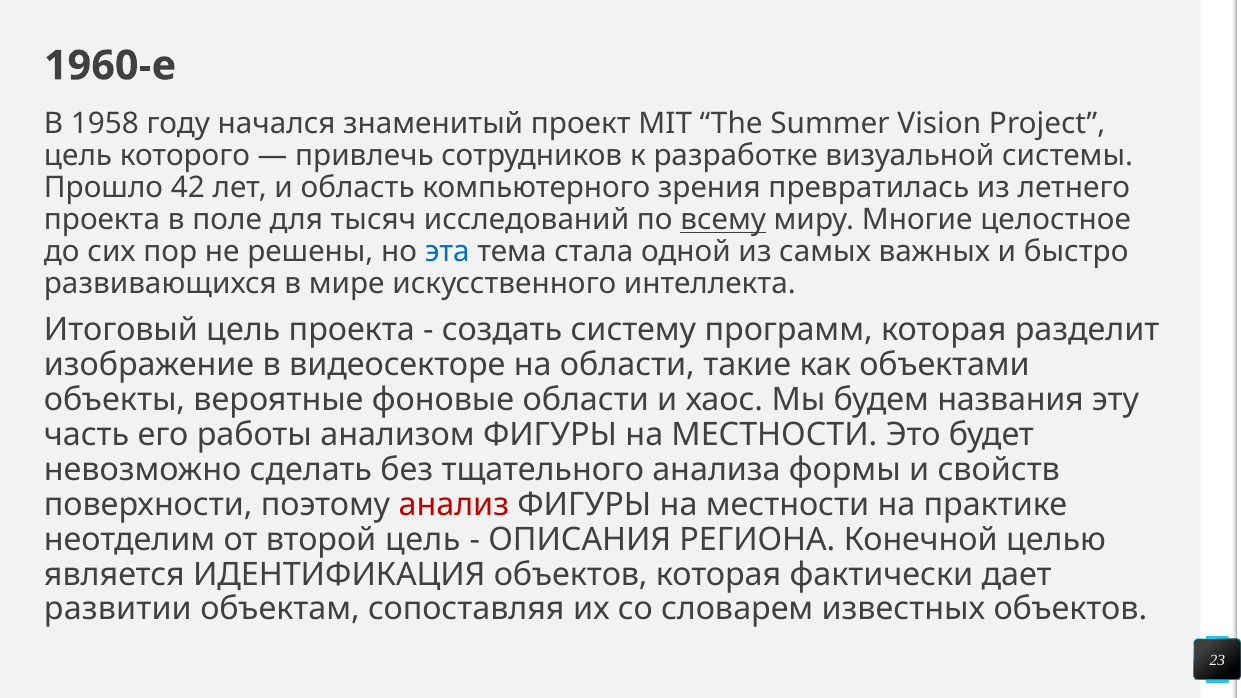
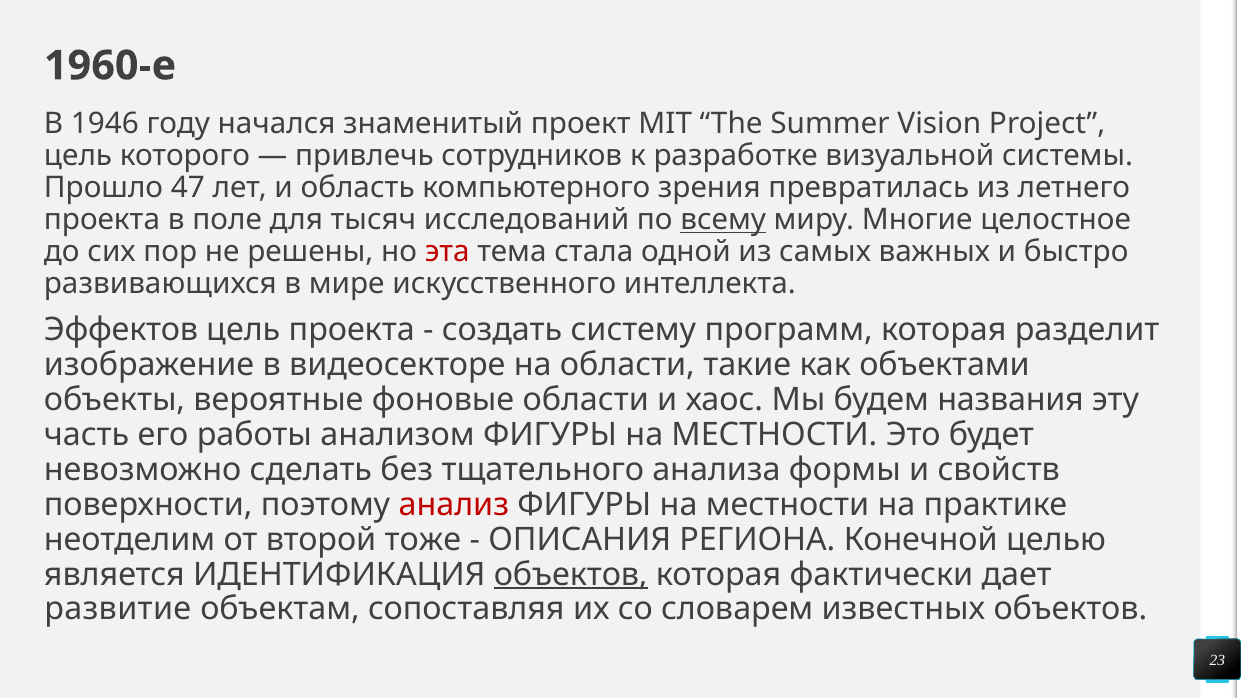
1958: 1958 -> 1946 (105, 123)
42: 42 -> 47 (188, 188)
эта colour: blue -> red (447, 252)
Итоговый: Итоговый -> Эффектов (121, 330)
второй цель: цель -> тоже (423, 540)
объектов underline: none -> present (571, 574)
развитии: развитии -> развитие (118, 609)
